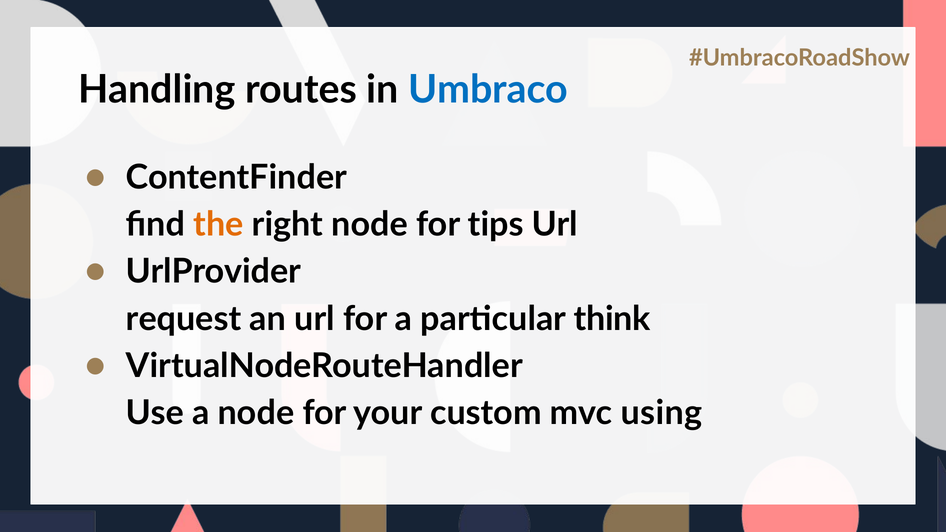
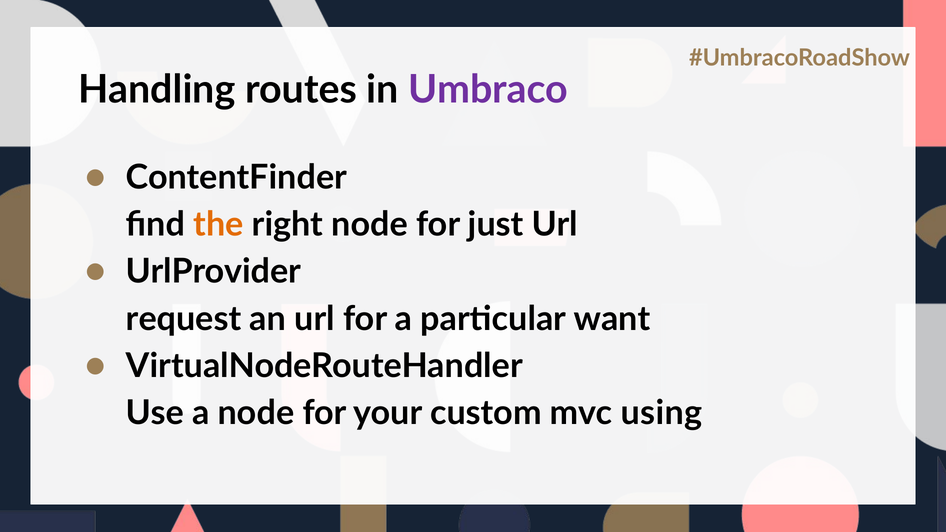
Umbraco colour: blue -> purple (488, 90)
tips: tips -> just (496, 225)
think: think -> want (612, 319)
